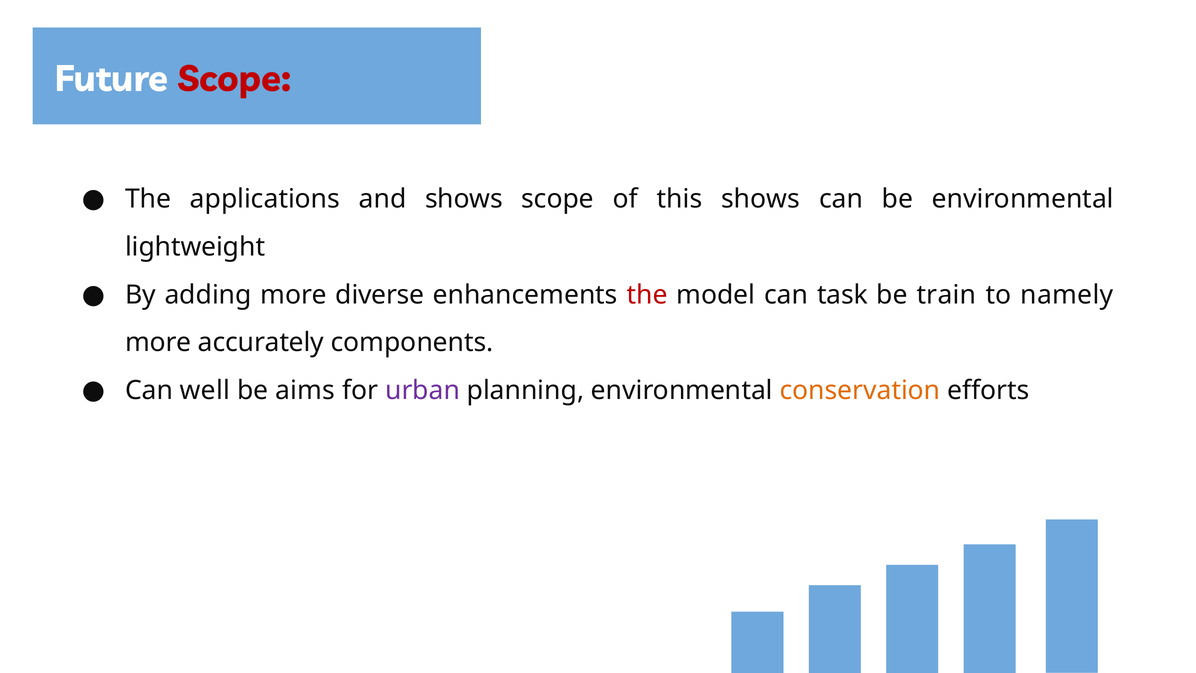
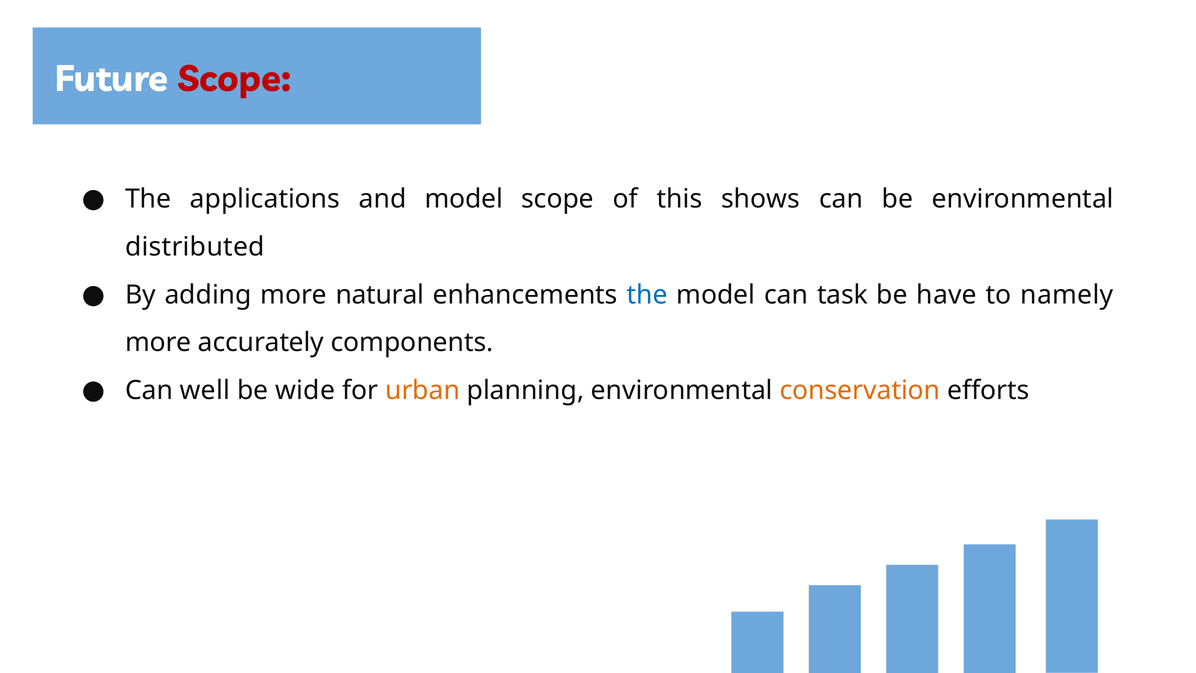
and shows: shows -> model (464, 199)
lightweight: lightweight -> distributed (195, 247)
diverse: diverse -> natural (380, 295)
the colour: red -> blue (647, 295)
train: train -> have (947, 295)
aims: aims -> wide (305, 390)
urban colour: purple -> orange (423, 390)
